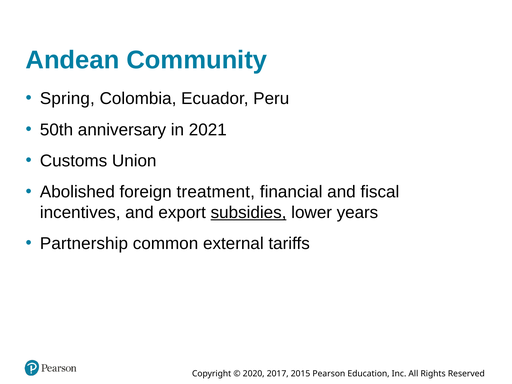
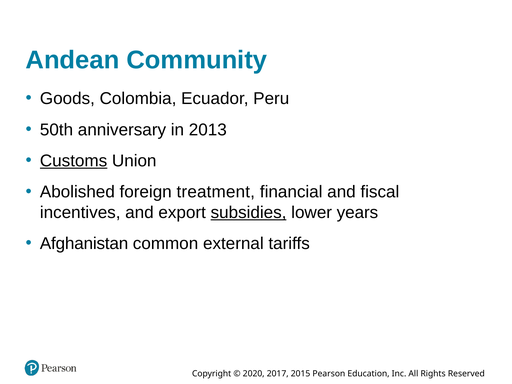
Spring: Spring -> Goods (67, 99)
2021: 2021 -> 2013 (208, 130)
Customs underline: none -> present (74, 161)
Partnership: Partnership -> Afghanistan (84, 244)
